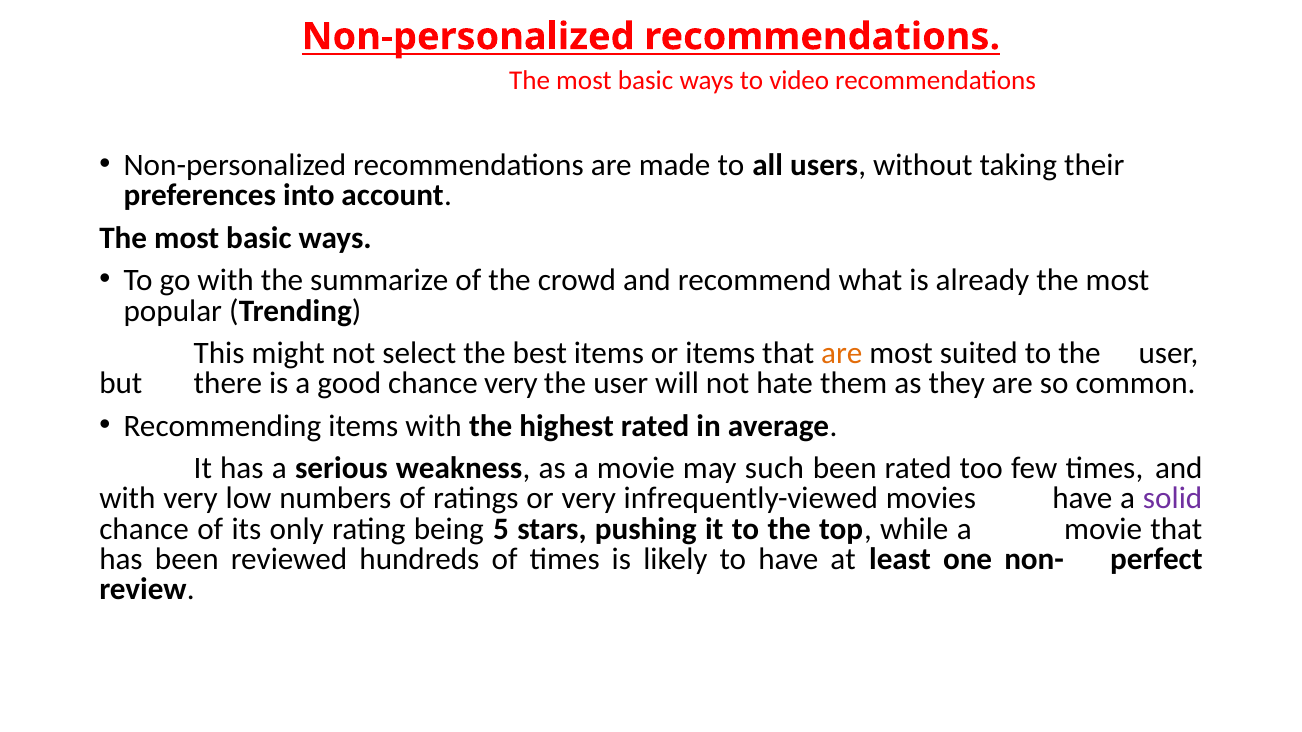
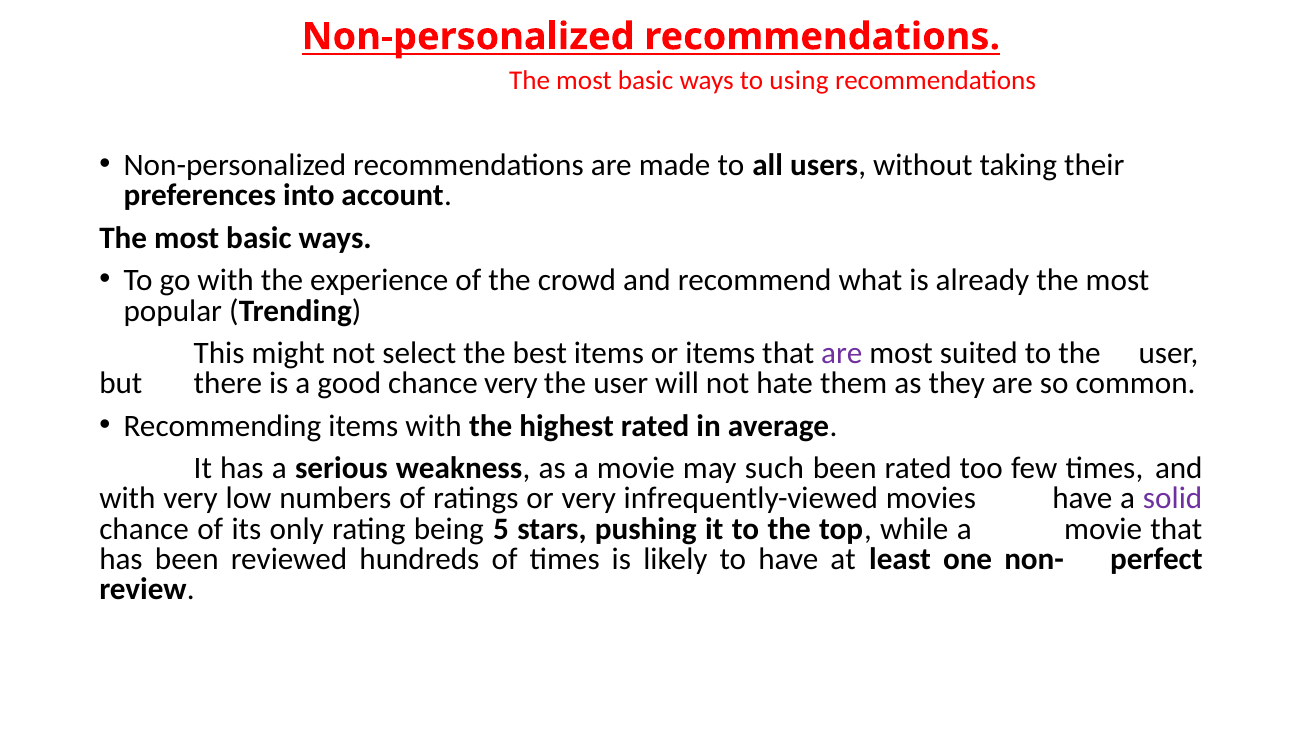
video: video -> using (799, 81)
summarize: summarize -> experience (379, 281)
are colour: orange -> purple (842, 353)
